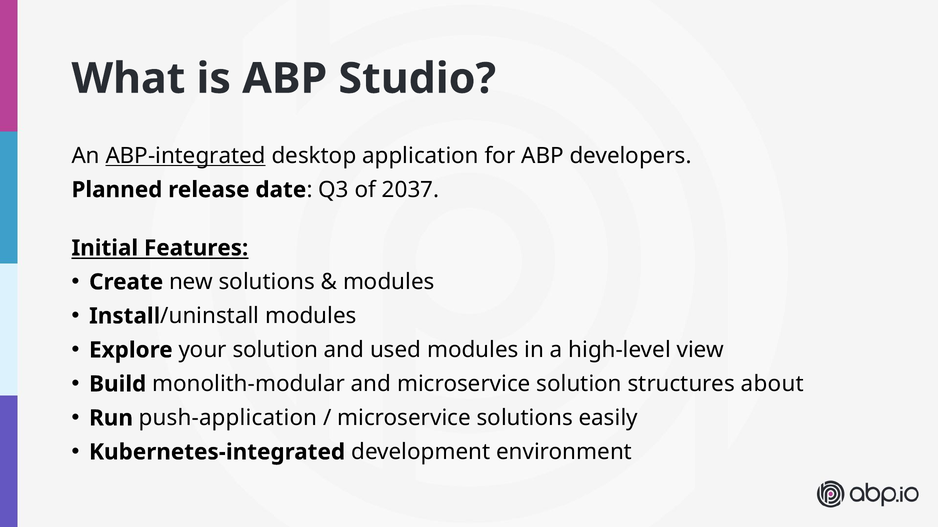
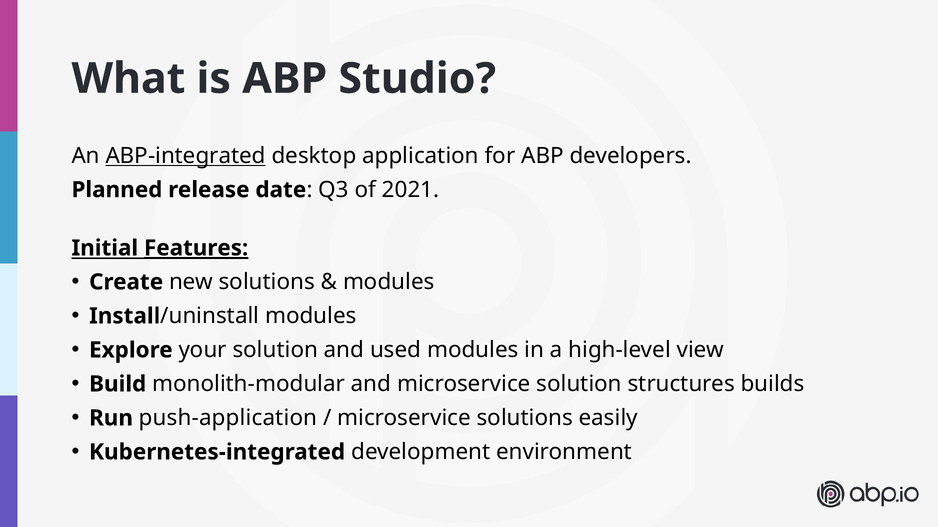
2037: 2037 -> 2021 (411, 190)
Features underline: none -> present (196, 248)
about: about -> builds (773, 384)
